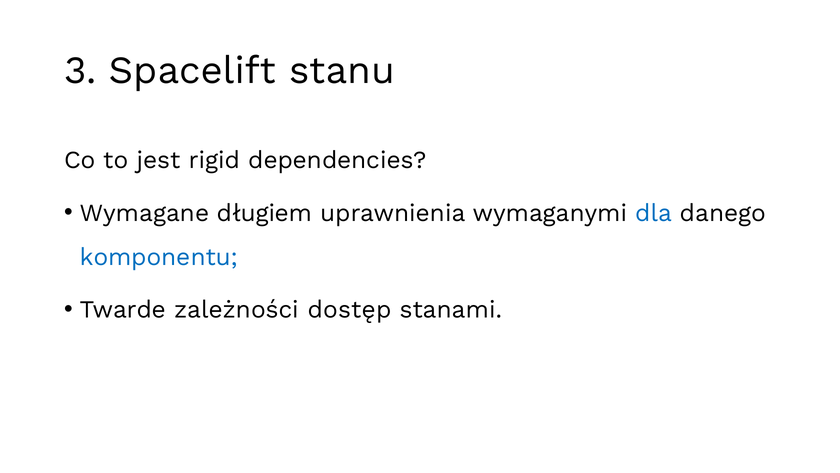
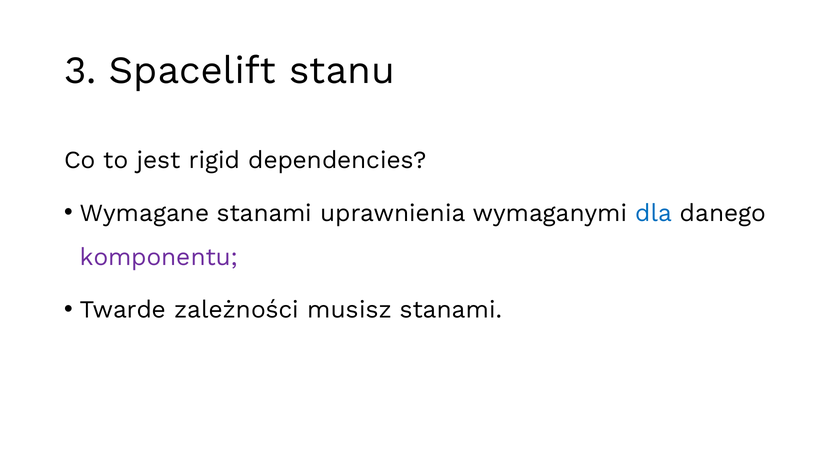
Wymagane długiem: długiem -> stanami (264, 213)
komponentu colour: blue -> purple (159, 257)
dostęp: dostęp -> musisz (350, 309)
